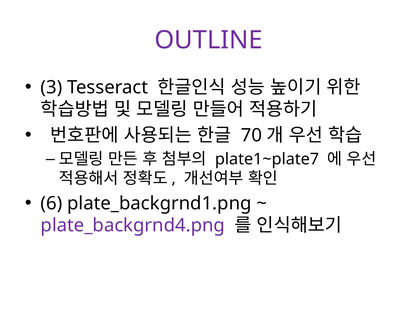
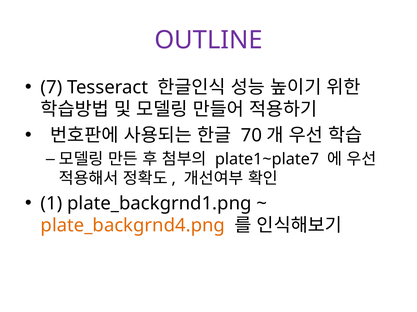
3: 3 -> 7 (52, 87)
6: 6 -> 1 (52, 204)
plate_backgrnd4.png colour: purple -> orange (133, 226)
